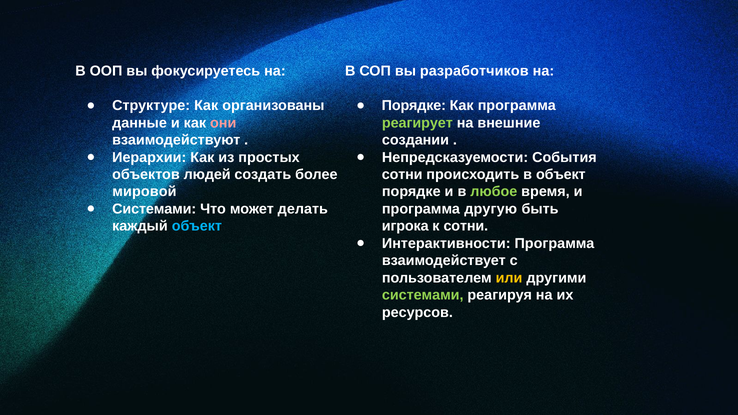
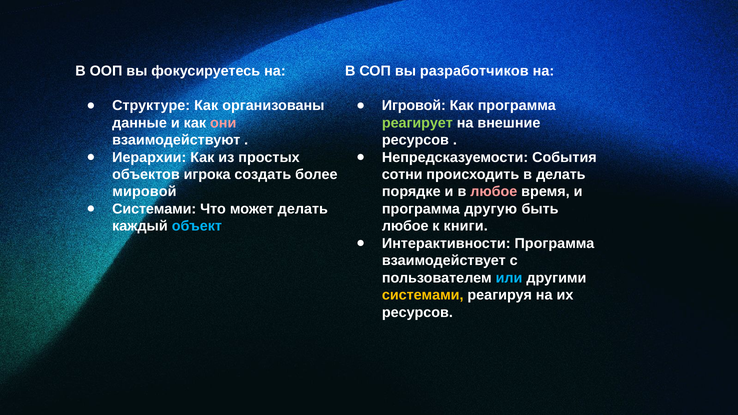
Порядке: Порядке -> Игровой (414, 106)
создании: создании -> ресурсов (415, 140)
людей: людей -> игрока (207, 175)
в объект: объект -> делать (561, 175)
любое colour: light green -> pink (494, 192)
игрока: игрока -> любое (405, 226)
к сотни: сотни -> книги (466, 226)
или colour: yellow -> light blue (509, 278)
системами colour: light green -> yellow (423, 295)
